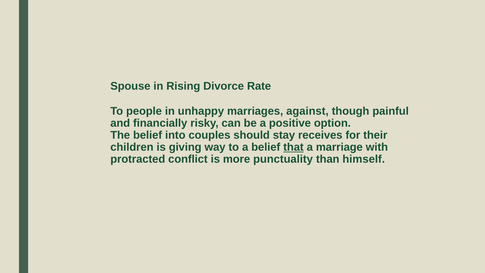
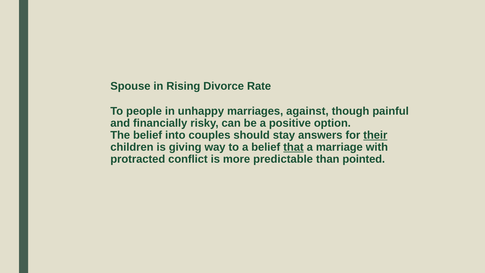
receives: receives -> answers (320, 135)
their underline: none -> present (375, 135)
punctuality: punctuality -> predictable (283, 159)
himself: himself -> pointed (364, 159)
